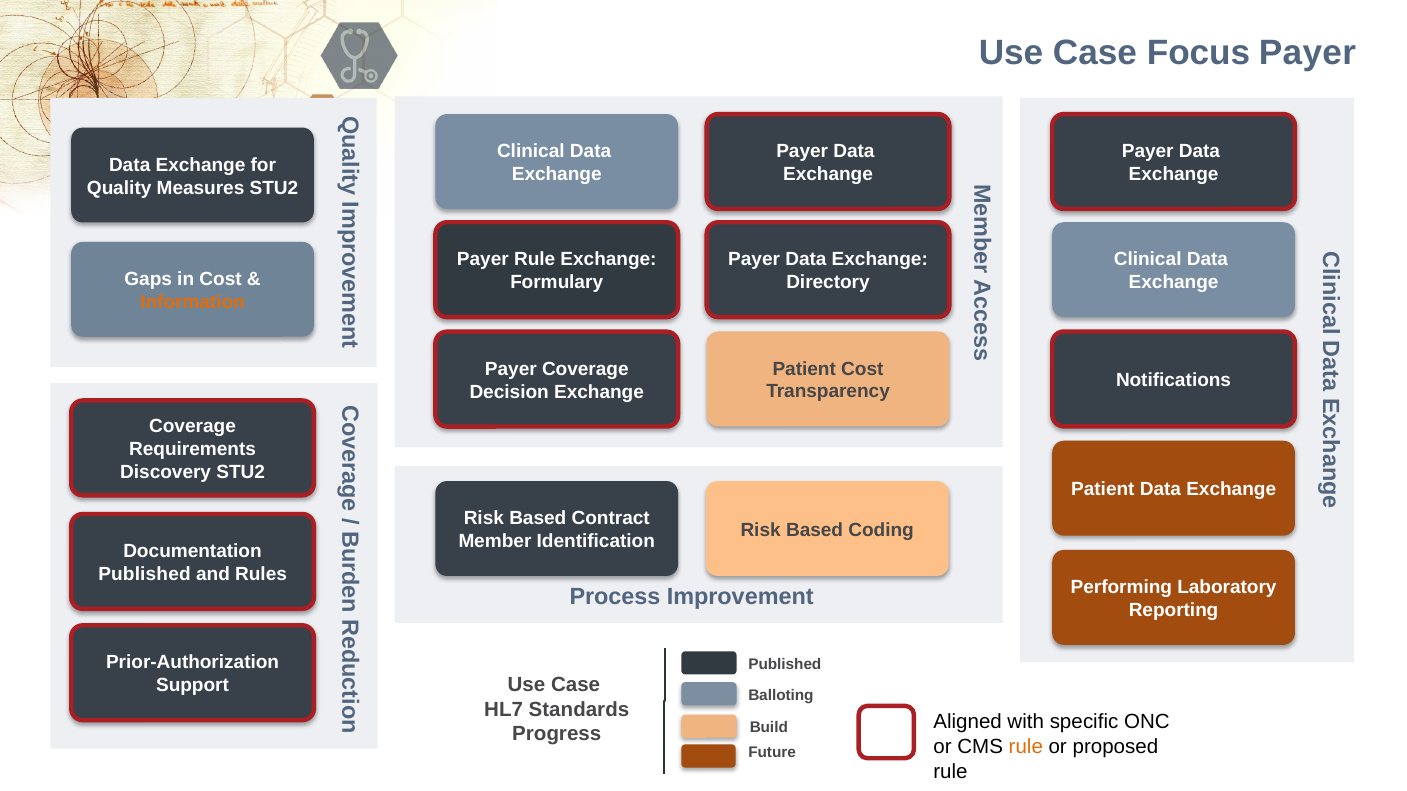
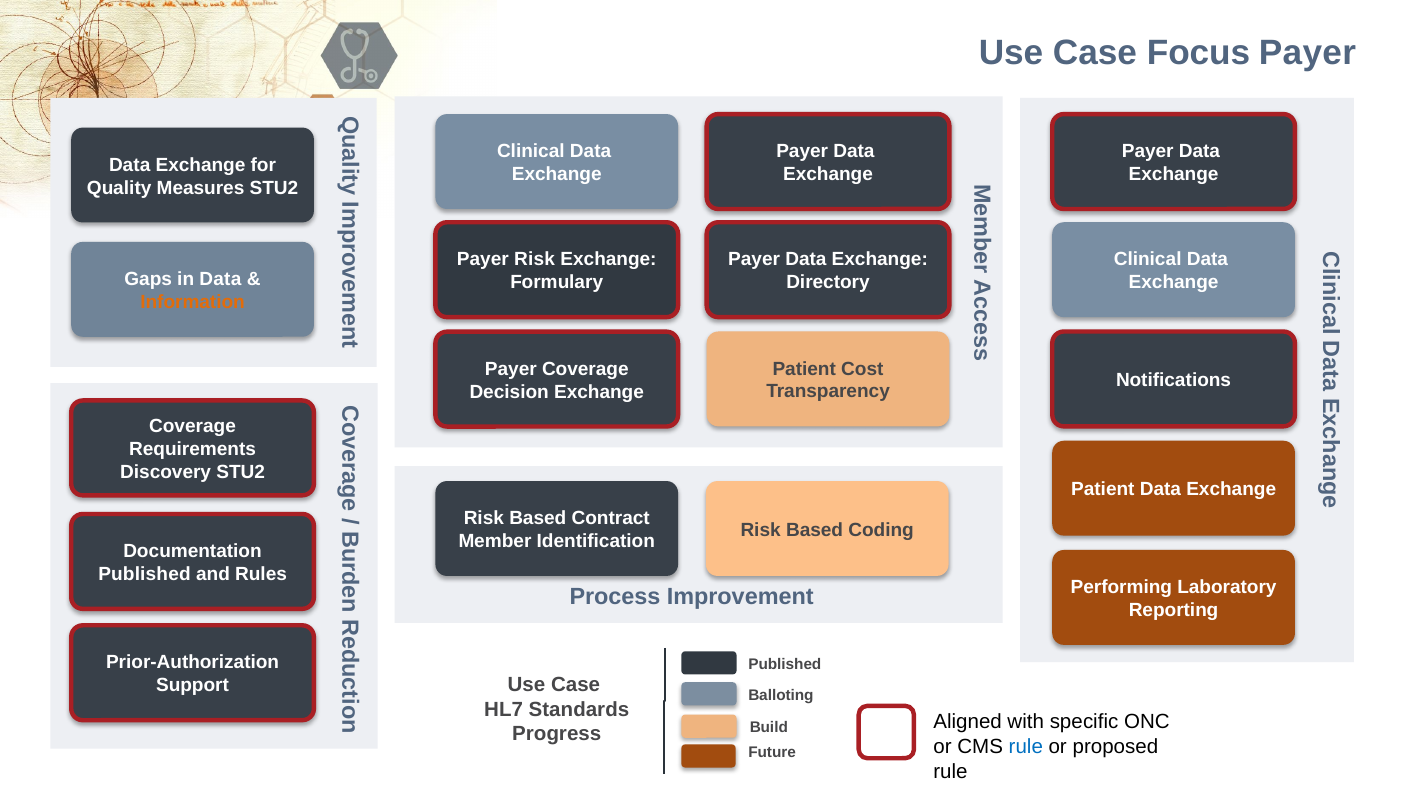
Payer Rule: Rule -> Risk (535, 260)
in Cost: Cost -> Data (220, 279)
rule colour: orange -> blue (1026, 747)
